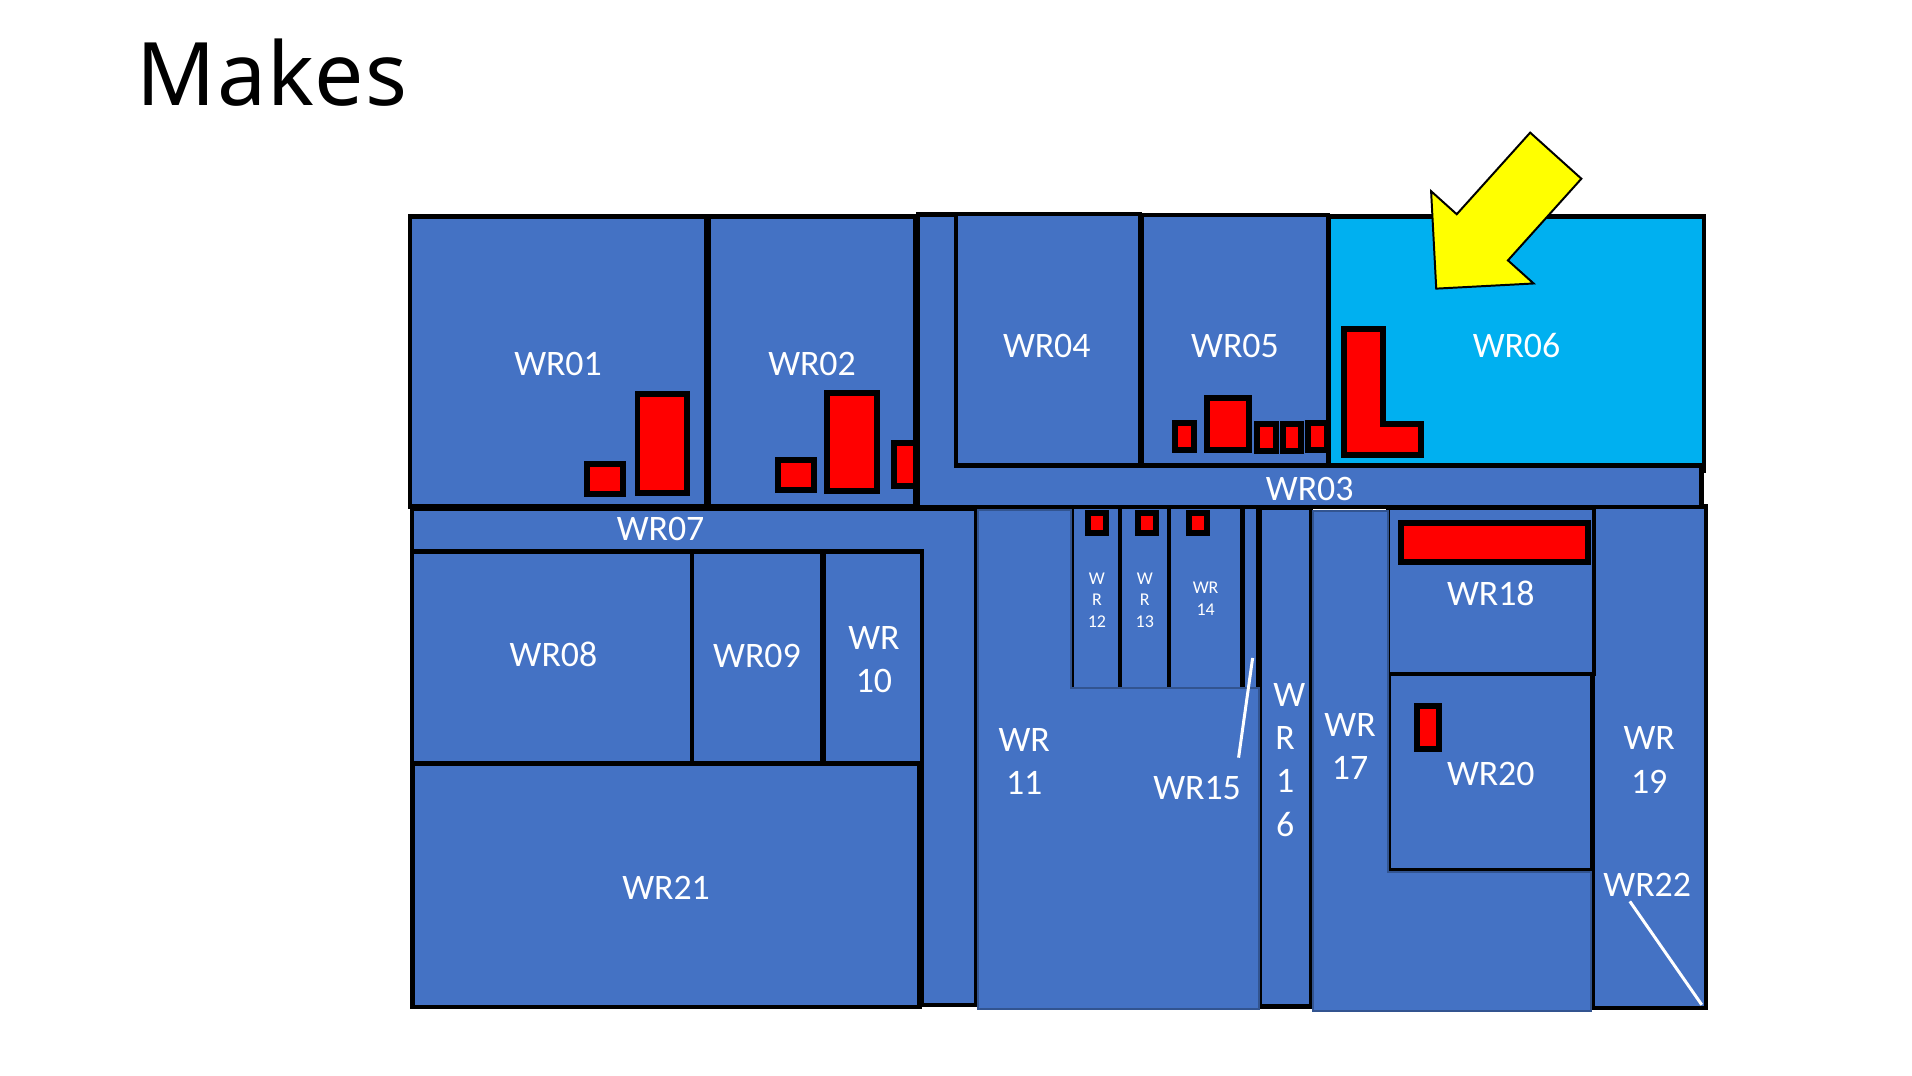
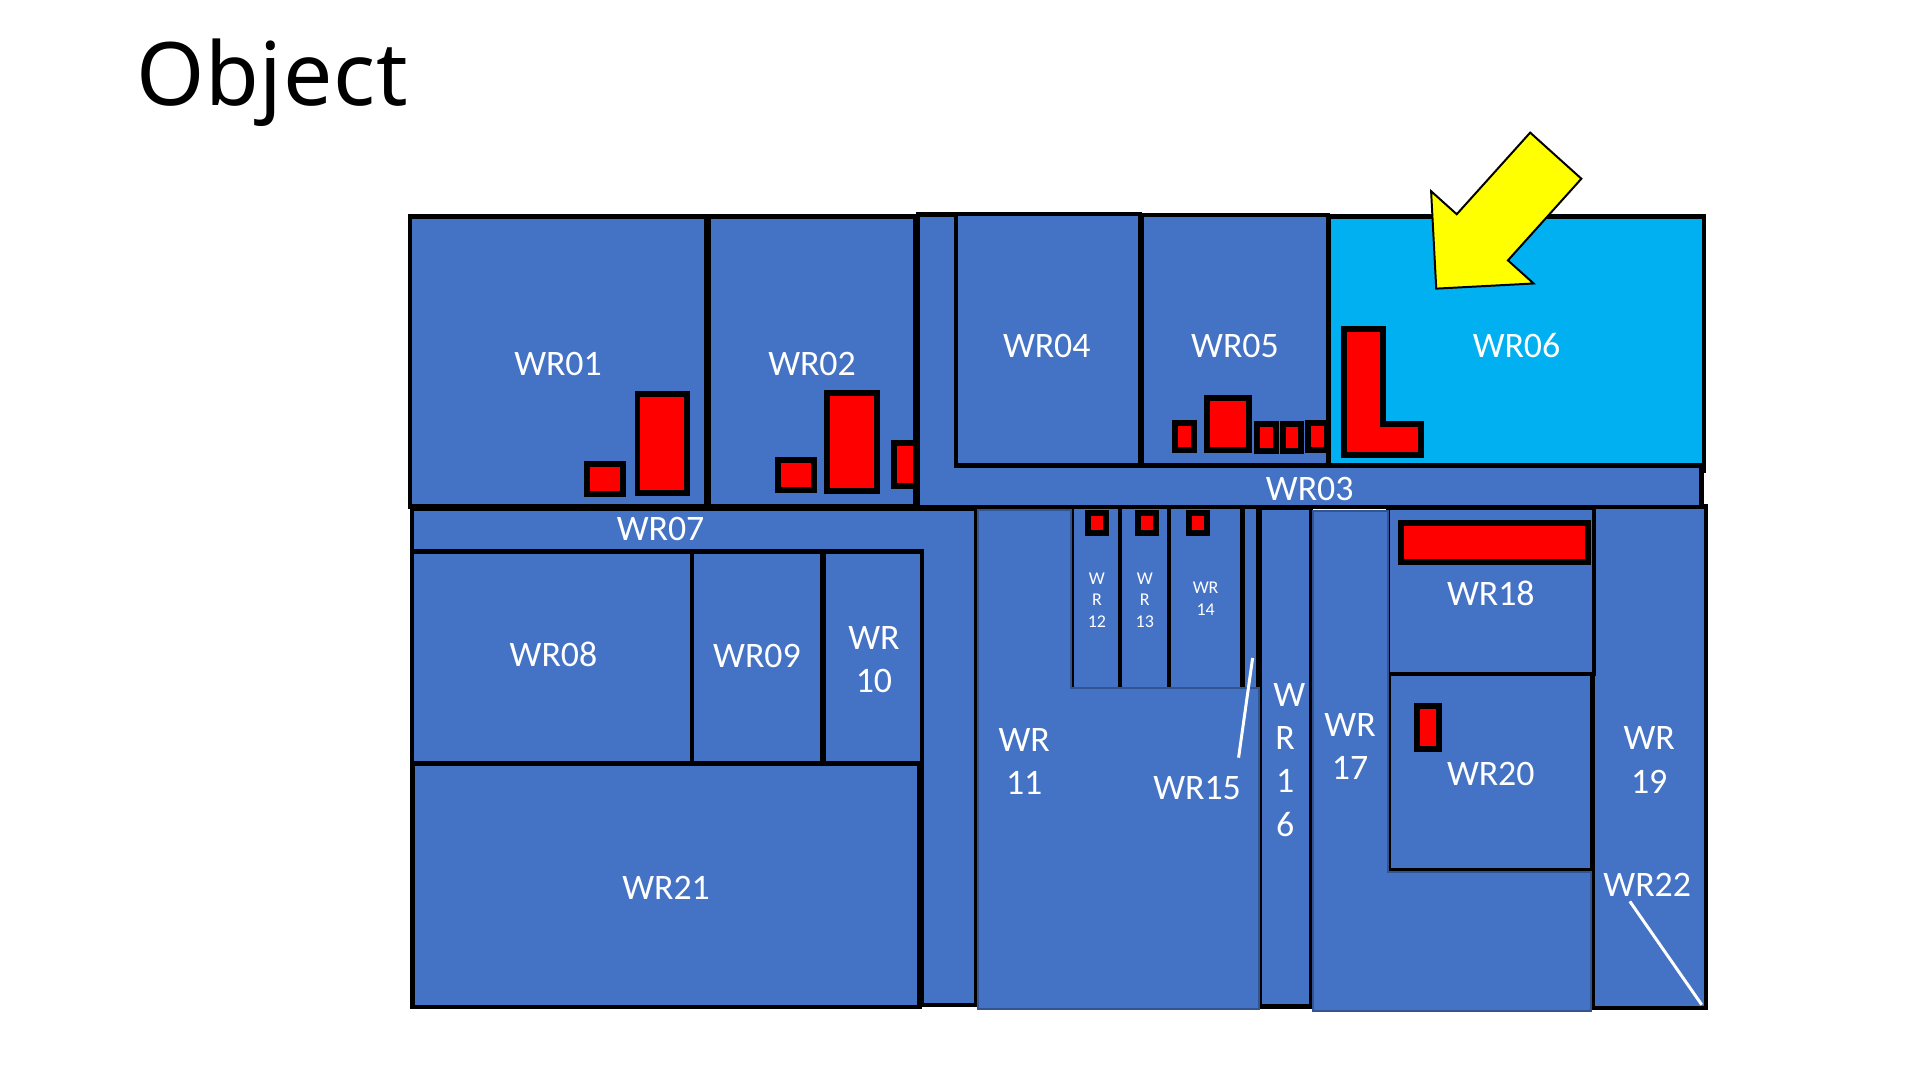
Makes: Makes -> Object (272, 77)
